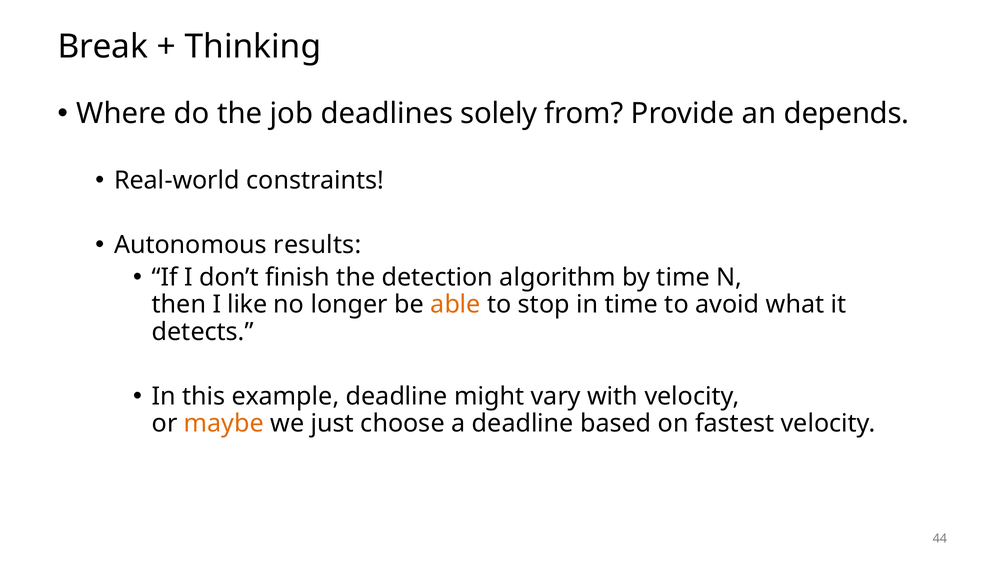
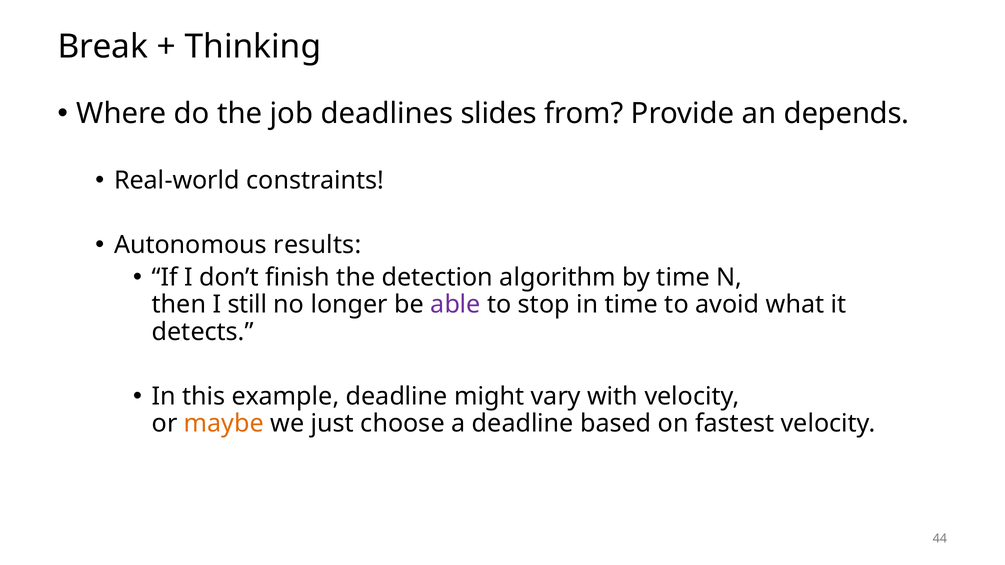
solely: solely -> slides (499, 114)
like: like -> still (247, 305)
able colour: orange -> purple (456, 305)
